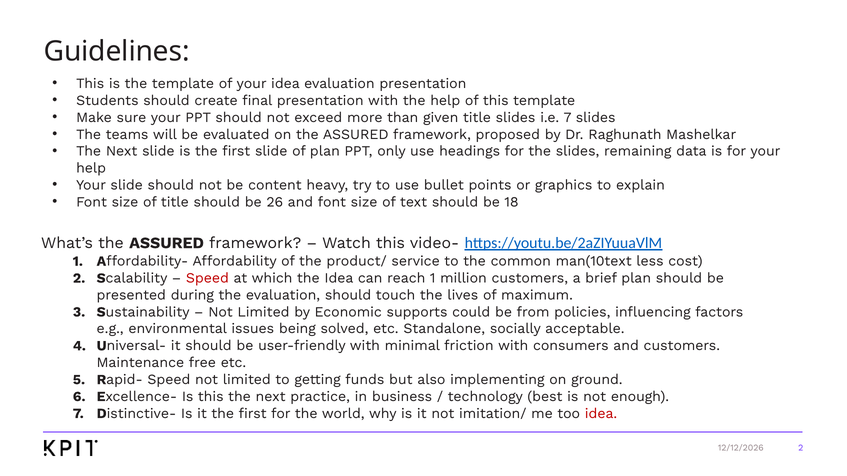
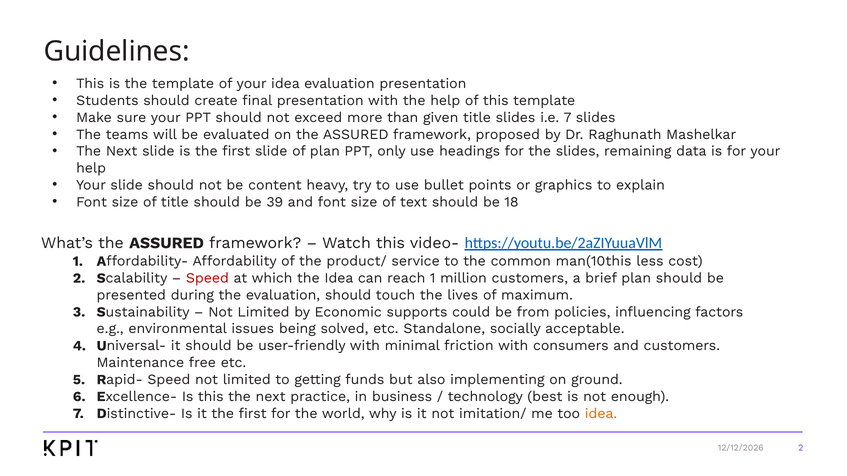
26: 26 -> 39 (275, 202)
man(10text: man(10text -> man(10this (594, 261)
idea colour: red -> orange (601, 414)
